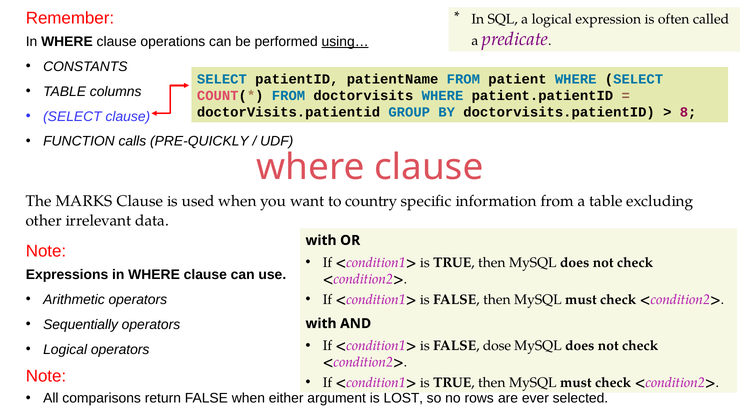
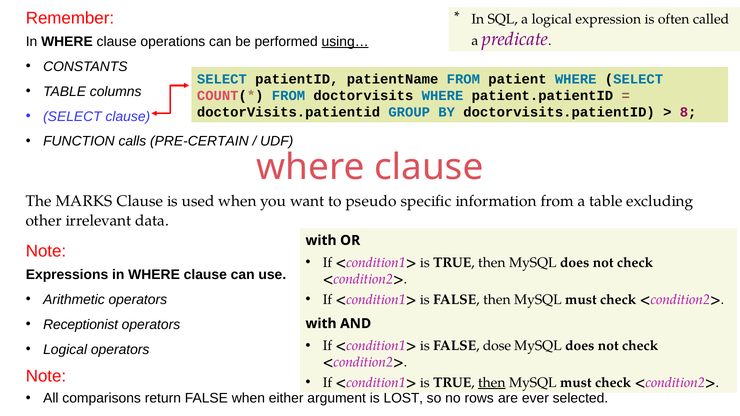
PRE-QUICKLY: PRE-QUICKLY -> PRE-CERTAIN (199, 141)
country: country -> pseudo (371, 201)
Sequentially: Sequentially -> Receptionist (81, 325)
then underline: none -> present (492, 383)
